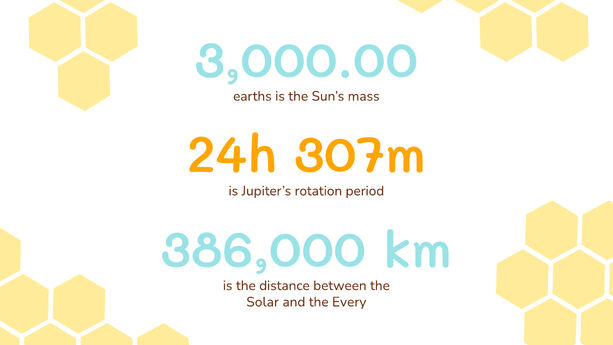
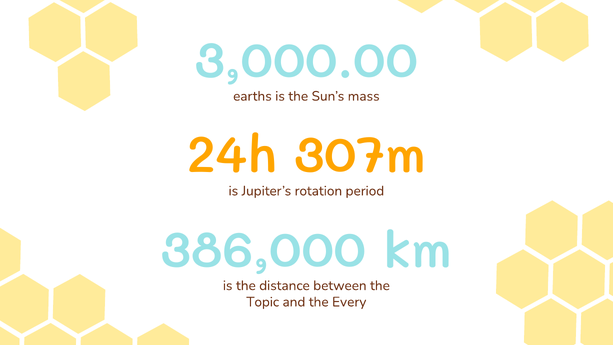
Solar: Solar -> Topic (263, 302)
